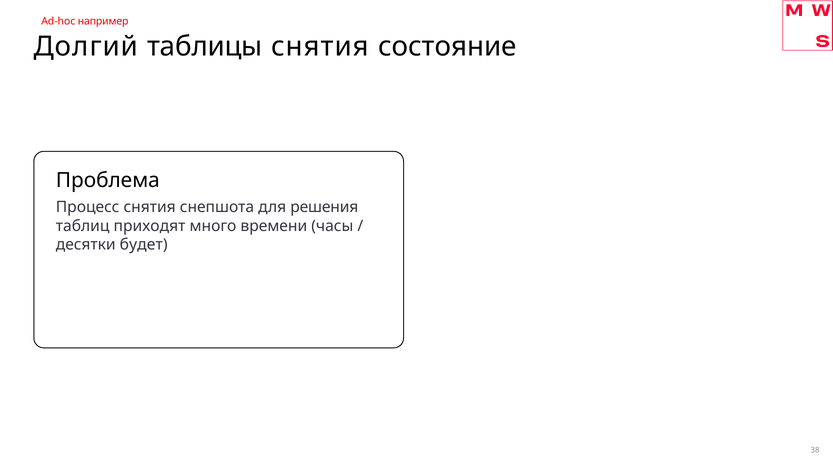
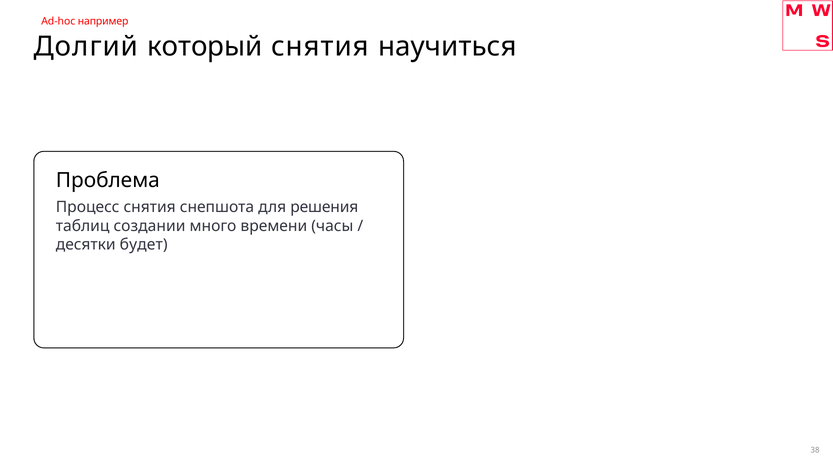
таблицы: таблицы -> который (205, 46)
состояние: состояние -> научиться (447, 46)
приходят: приходят -> создании (149, 226)
